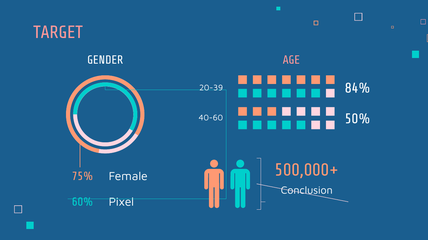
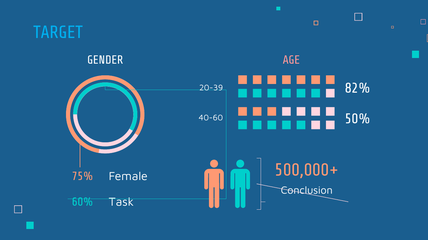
TARGET colour: pink -> light blue (58, 33)
84%: 84% -> 82% (358, 88)
Pixel: Pixel -> Task (121, 203)
